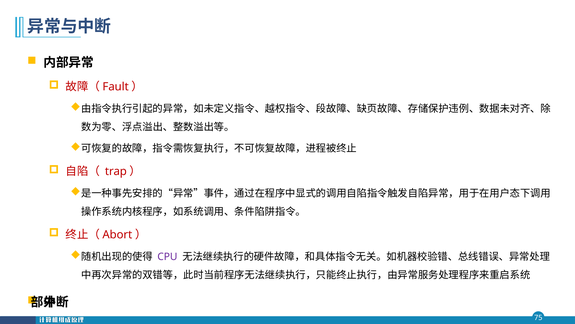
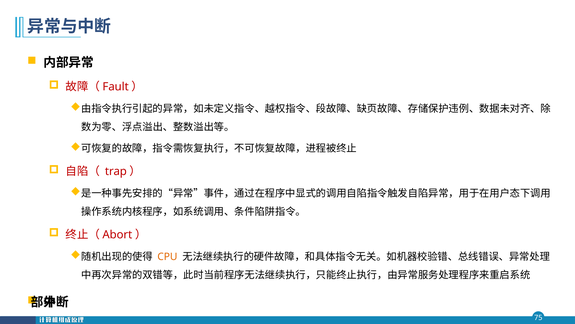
CPU colour: purple -> orange (167, 256)
